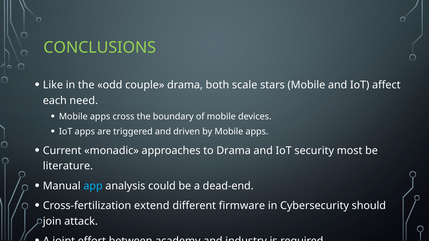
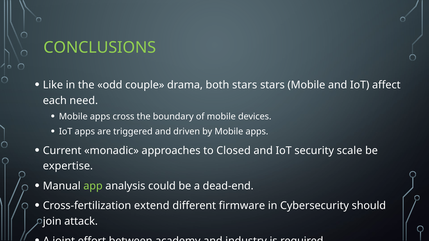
both scale: scale -> stars (245, 85)
to Drama: Drama -> Closed (234, 151)
most: most -> scale (350, 151)
literature: literature -> expertise (68, 166)
app colour: light blue -> light green (93, 186)
